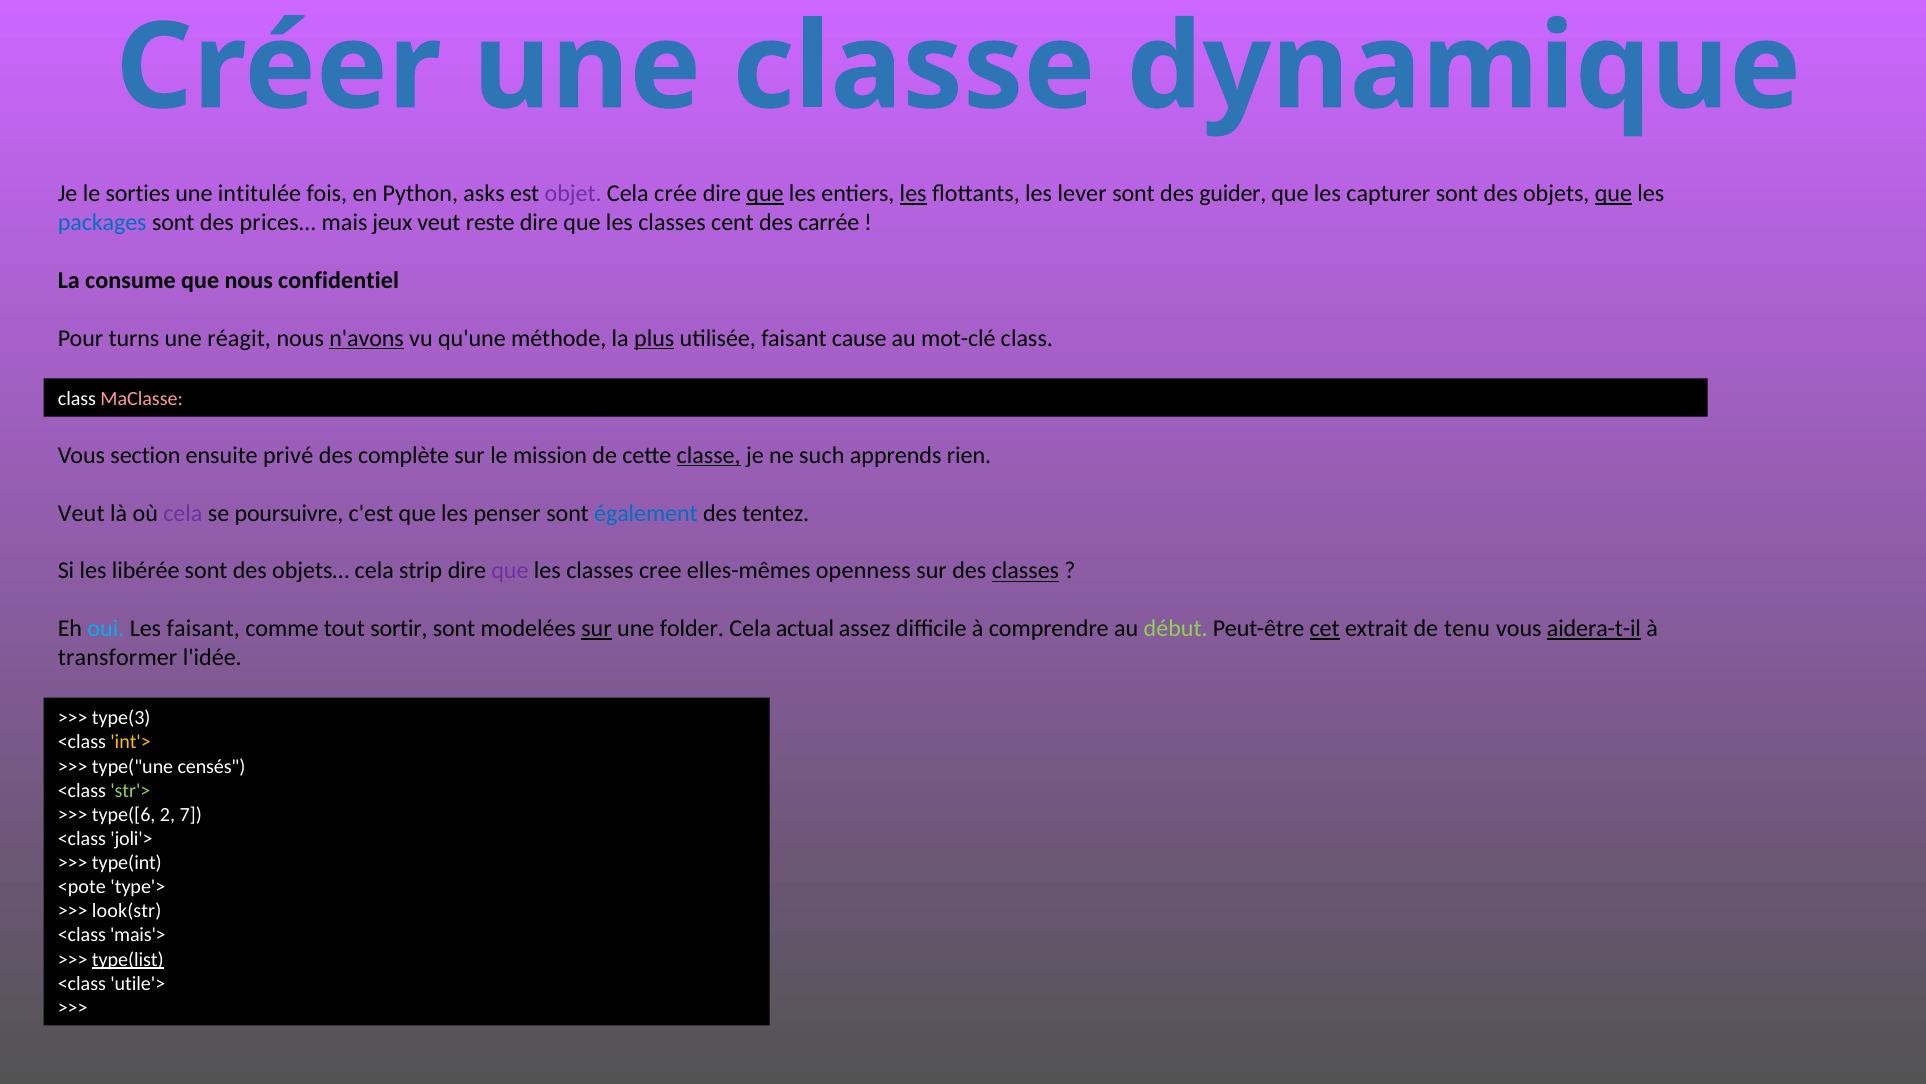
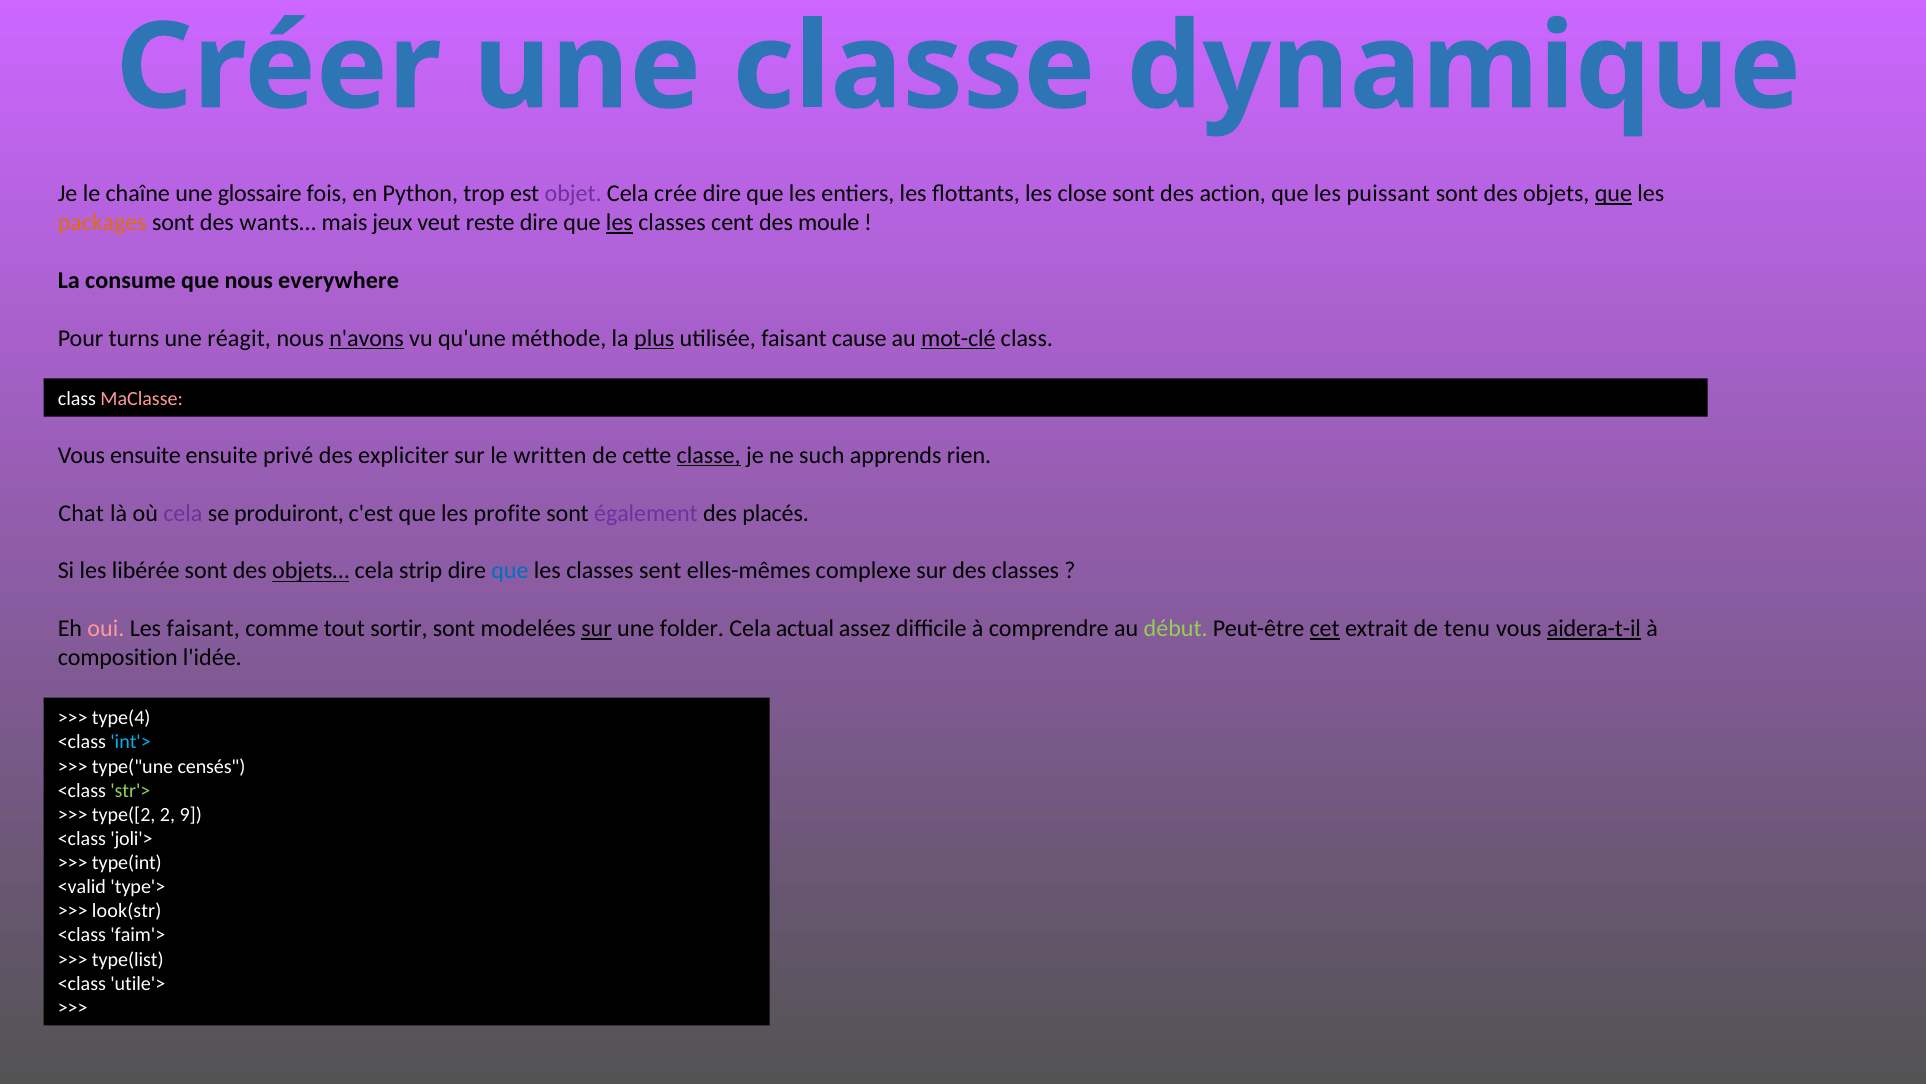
sorties: sorties -> chaîne (138, 193)
intitulée: intitulée -> glossaire (260, 193)
asks: asks -> trop (484, 193)
que underline: present -> none (765, 193)
les underline: present -> none (913, 193)
lever: lever -> close (1082, 193)
guider: guider -> action (1233, 193)
capturer: capturer -> puissant (1388, 193)
packages colour: blue -> orange (102, 222)
prices…: prices… -> wants… (278, 222)
les underline: none -> present (619, 222)
carrée: carrée -> moule (829, 222)
confidentiel: confidentiel -> everywhere (339, 280)
mot-clé underline: none -> present (958, 338)
Vous section: section -> ensuite (146, 455)
complète: complète -> expliciter (404, 455)
mission: mission -> written (550, 455)
Veut: Veut -> Chat (81, 513)
poursuivre: poursuivre -> produiront (289, 513)
penser: penser -> profite (507, 513)
également colour: blue -> purple (646, 513)
tentez: tentez -> placés (776, 513)
objets… underline: none -> present (311, 571)
que colour: purple -> blue (510, 571)
cree: cree -> sent (660, 571)
openness: openness -> complexe (863, 571)
classes underline: present -> none (1025, 571)
oui colour: light blue -> pink (106, 628)
transformer: transformer -> composition (118, 657)
type(3: type(3 -> type(4 (121, 718)
int'> colour: yellow -> light blue (131, 742)
type([6: type([6 -> type([2 (124, 814)
7: 7 -> 9 (191, 814)
<pote: <pote -> <valid (82, 887)
mais'>: mais'> -> faim'> (138, 935)
type(list underline: present -> none (128, 959)
